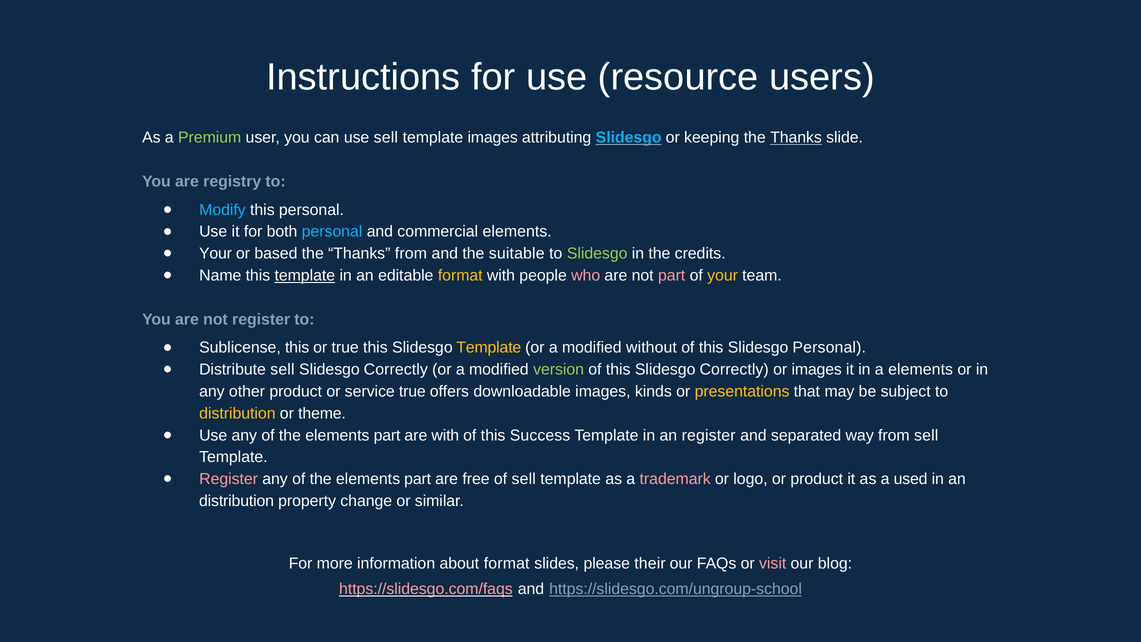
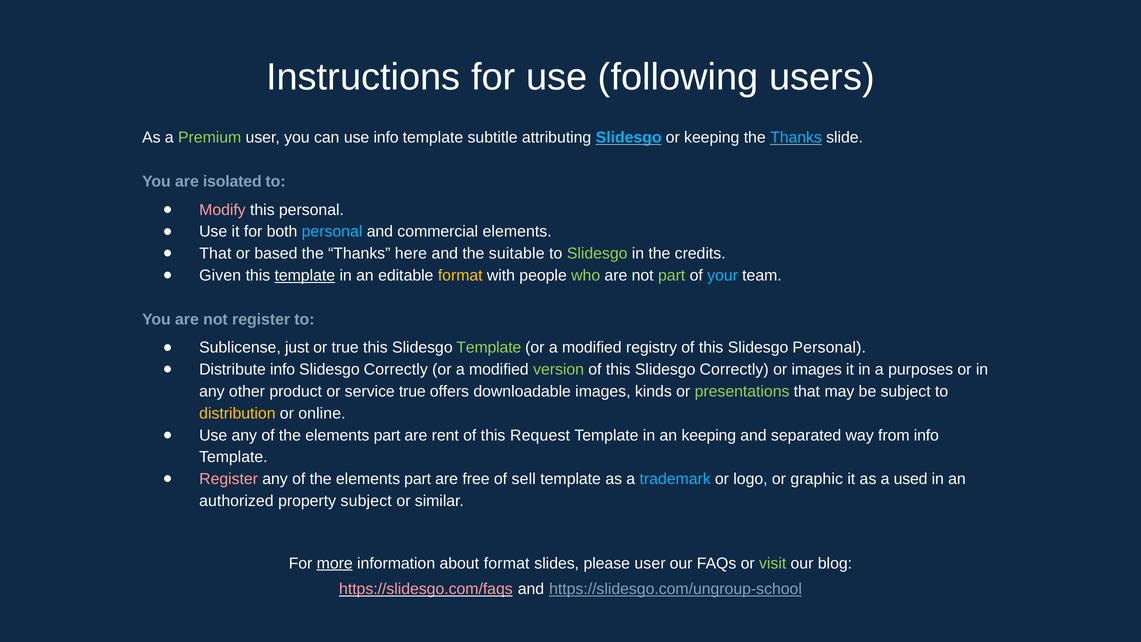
resource: resource -> following (678, 77)
use sell: sell -> info (386, 137)
template images: images -> subtitle (493, 137)
Thanks colour: white -> light blue (796, 137)
registry: registry -> isolated (232, 182)
Modify colour: light blue -> pink (222, 210)
Your: Your -> That (215, 254)
Thanks from: from -> here (411, 254)
Name: Name -> Given (220, 275)
who colour: pink -> light green (586, 275)
part colour: pink -> light green (672, 275)
your colour: yellow -> light blue (723, 275)
Sublicense this: this -> just (297, 348)
Template colour: yellow -> light green (489, 348)
without: without -> registry (652, 348)
Distribute sell: sell -> info (283, 370)
a elements: elements -> purposes (921, 370)
presentations colour: yellow -> light green (742, 391)
theme: theme -> online (322, 413)
are with: with -> rent (445, 435)
Success: Success -> Request (540, 435)
an register: register -> keeping (709, 435)
from sell: sell -> info (926, 435)
trademark colour: pink -> light blue (675, 479)
or product: product -> graphic (817, 479)
distribution: distribution -> authorized (236, 501)
property change: change -> subject (366, 501)
more underline: none -> present (335, 563)
please their: their -> user (650, 563)
visit colour: pink -> light green (773, 563)
